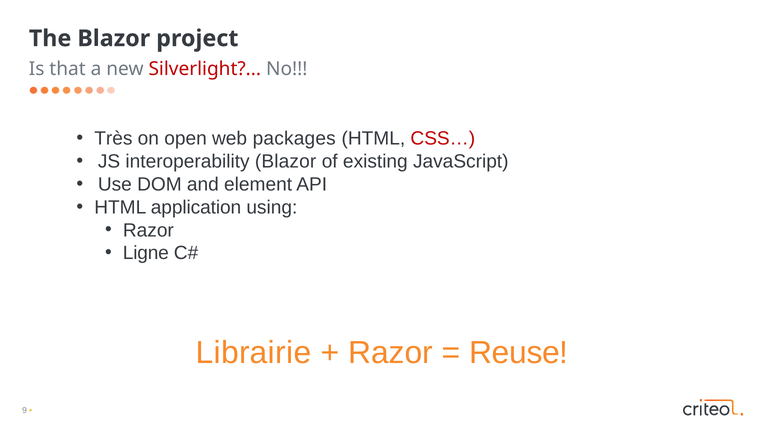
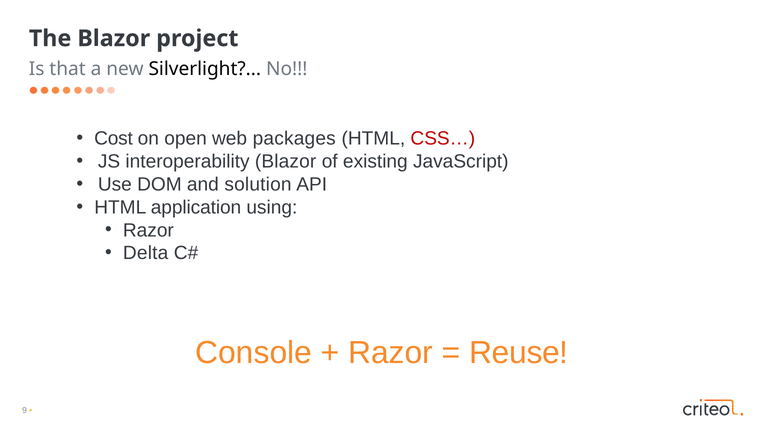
Silverlight colour: red -> black (205, 69)
Très: Très -> Cost (114, 138)
element: element -> solution (258, 184)
Ligne: Ligne -> Delta (146, 253)
Librairie: Librairie -> Console (254, 352)
